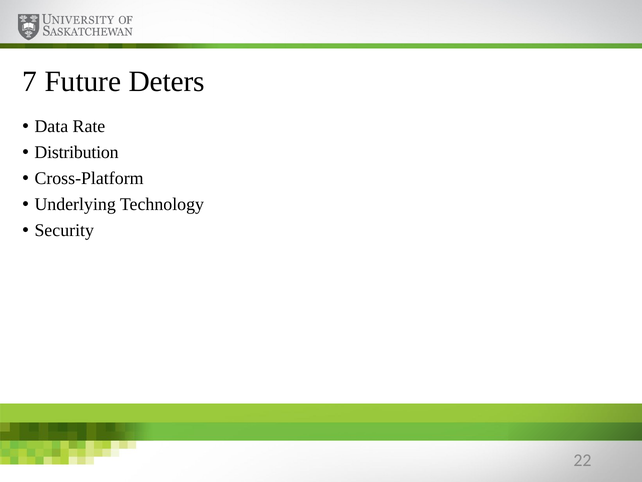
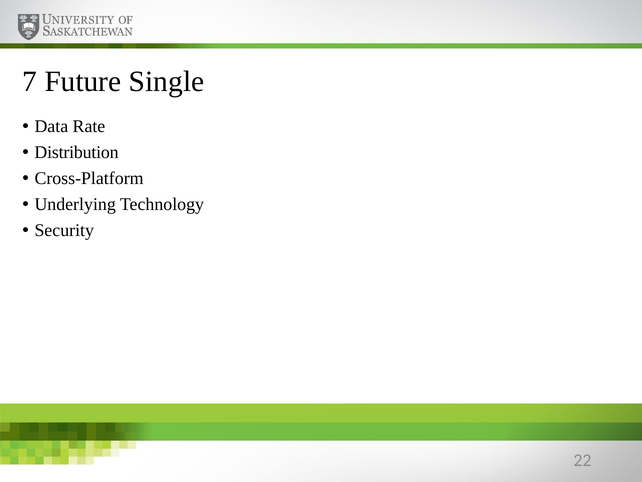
Deters: Deters -> Single (167, 81)
